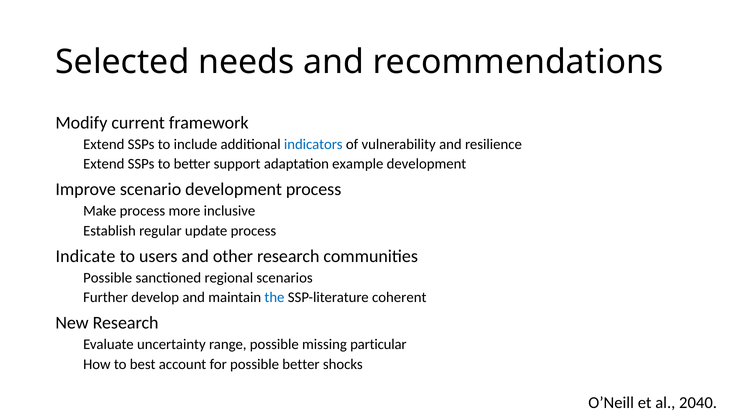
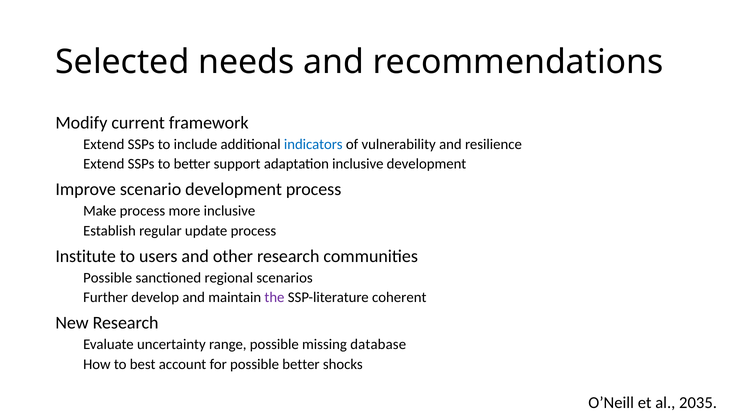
adaptation example: example -> inclusive (358, 164)
Indicate: Indicate -> Institute (86, 256)
the colour: blue -> purple (274, 297)
particular: particular -> database (378, 344)
2040: 2040 -> 2035 (698, 402)
